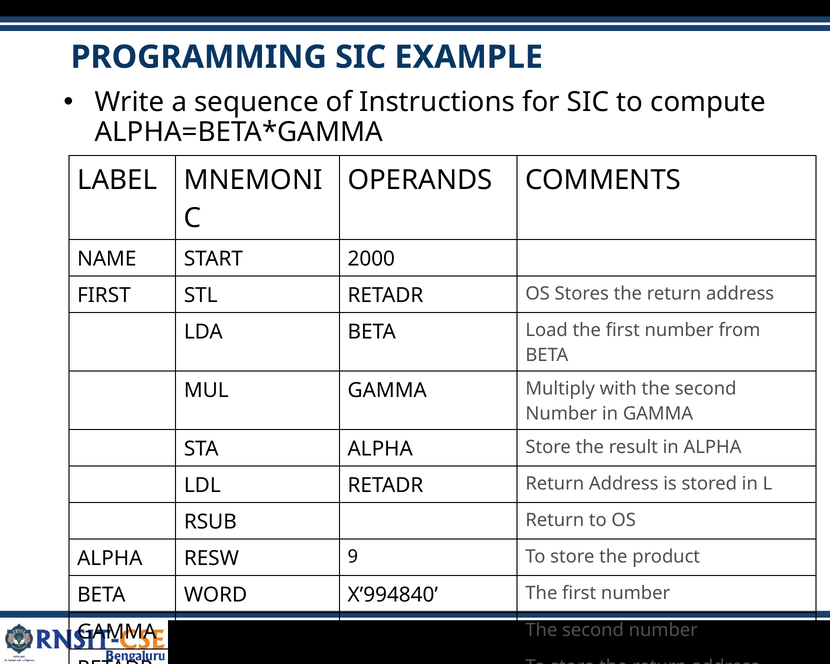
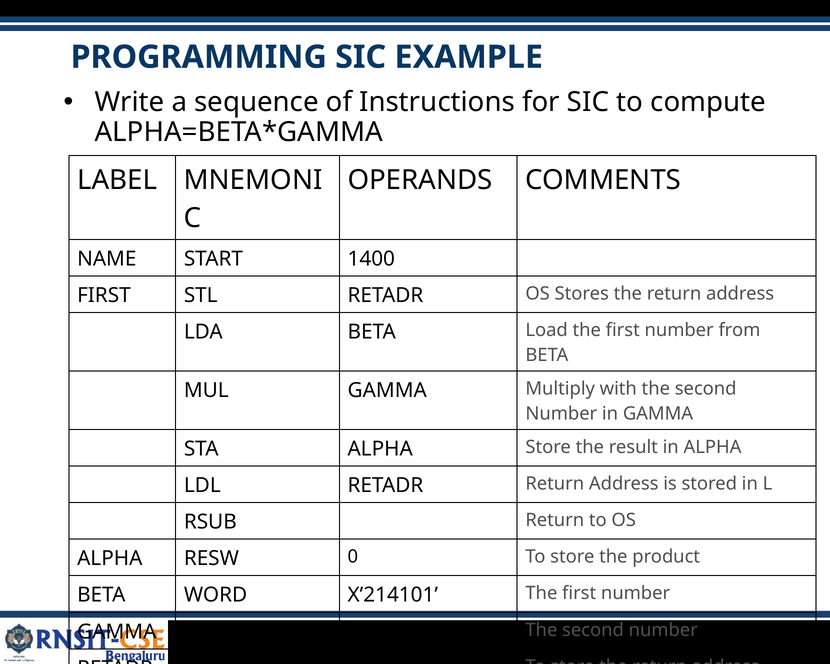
2000: 2000 -> 1400 (371, 259)
9: 9 -> 0 (353, 557)
X’994840: X’994840 -> X’214101 (393, 595)
